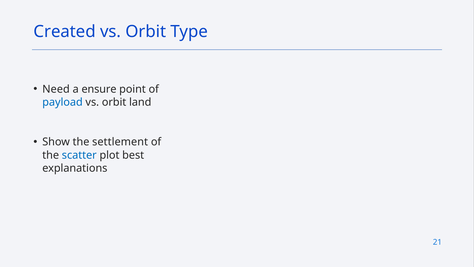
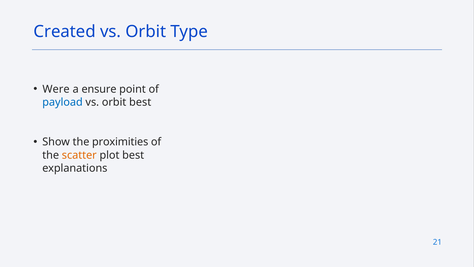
Need: Need -> Were (56, 89)
orbit land: land -> best (140, 102)
settlement: settlement -> proximities (120, 142)
scatter colour: blue -> orange (79, 155)
